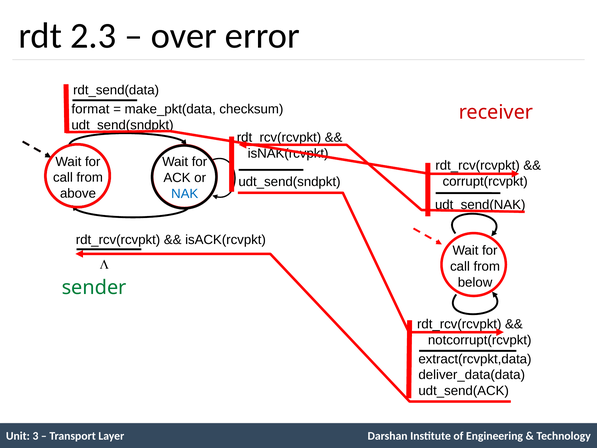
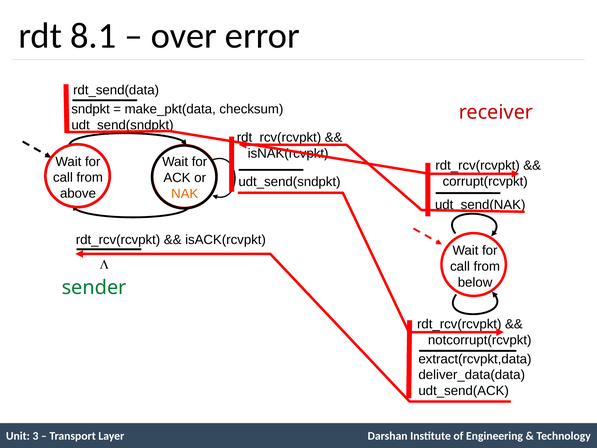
2.3: 2.3 -> 8.1 (93, 36)
format: format -> sndpkt (91, 109)
NAK colour: blue -> orange (185, 194)
